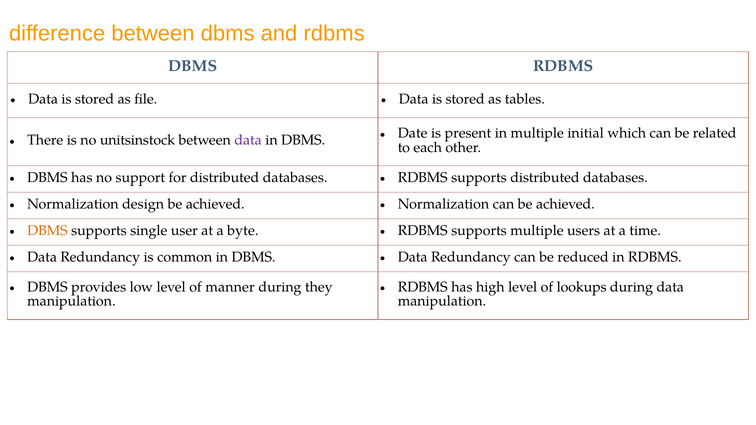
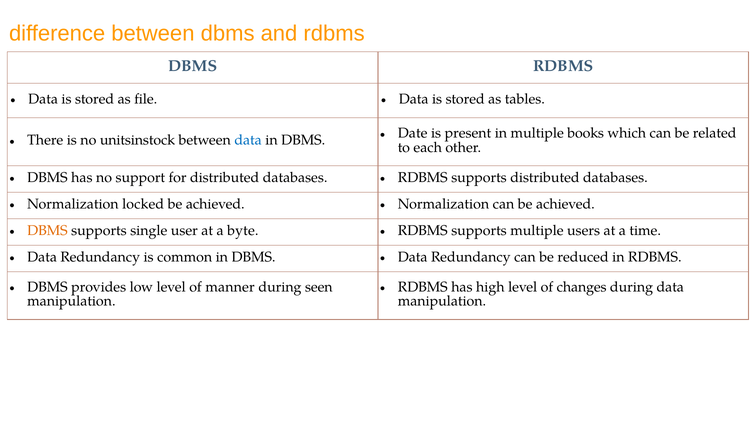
initial: initial -> books (586, 133)
data colour: purple -> blue (248, 140)
design: design -> locked (143, 204)
they: they -> seen (319, 287)
lookups: lookups -> changes (582, 287)
